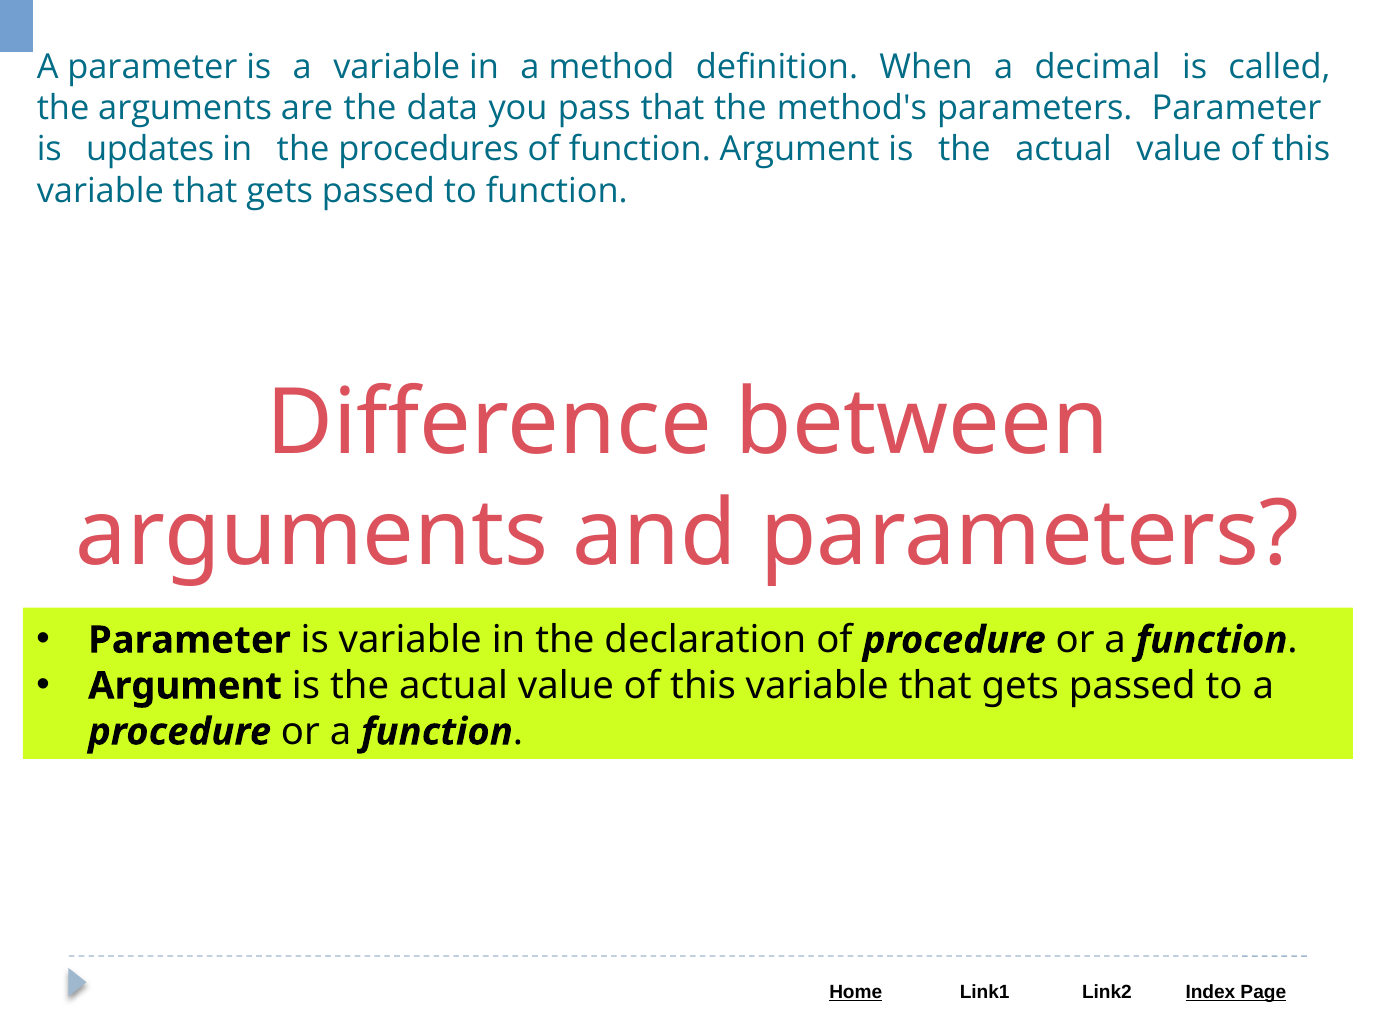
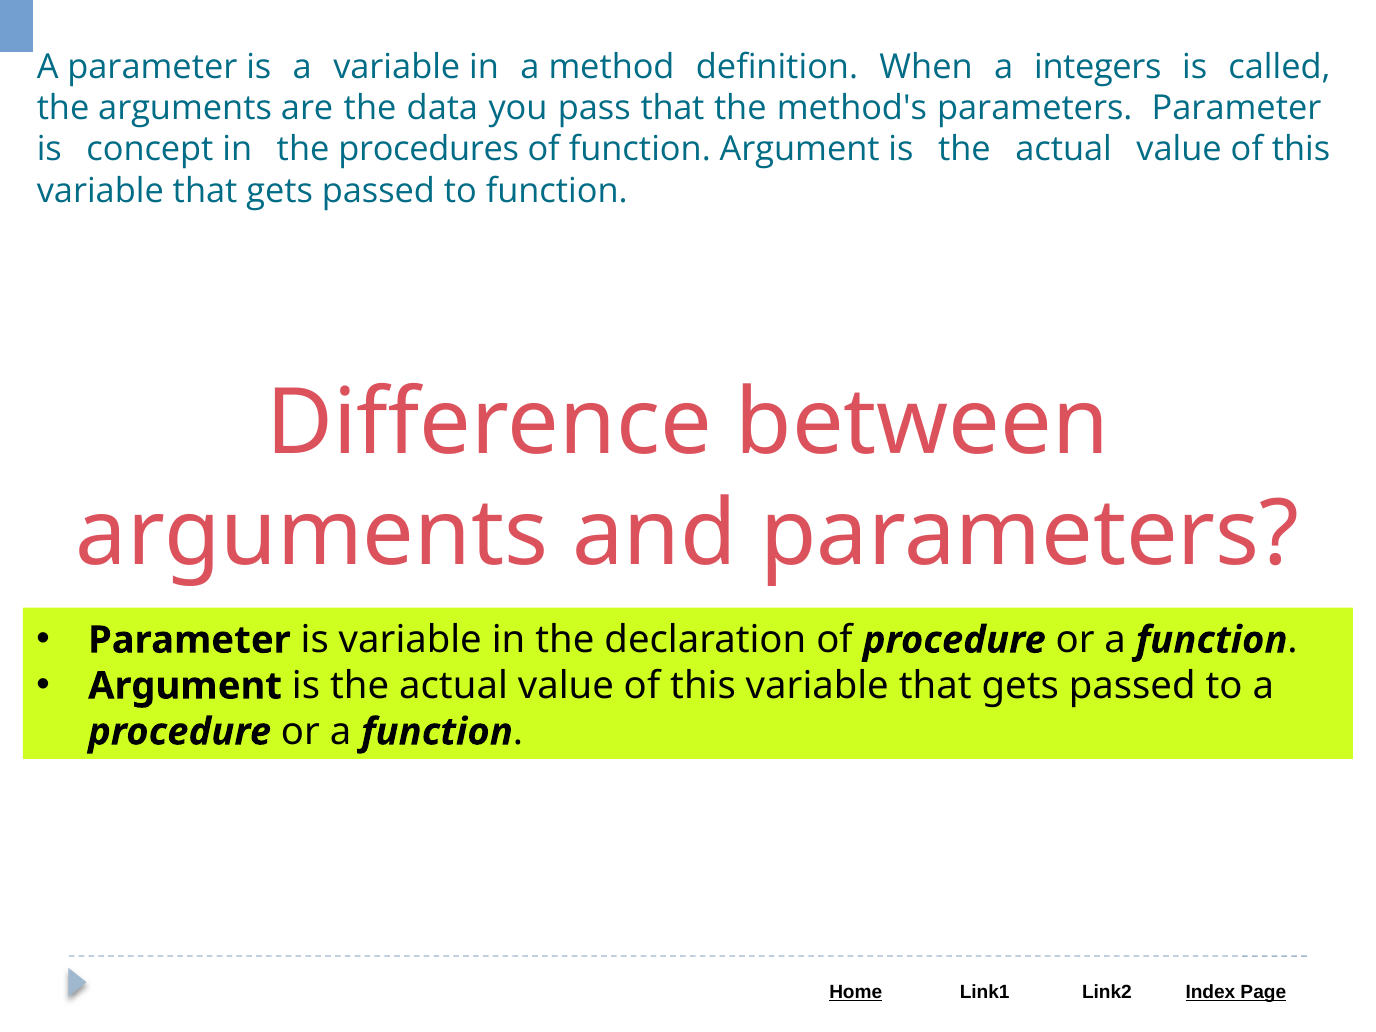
decimal: decimal -> integers (1098, 67)
updates: updates -> concept (150, 150)
